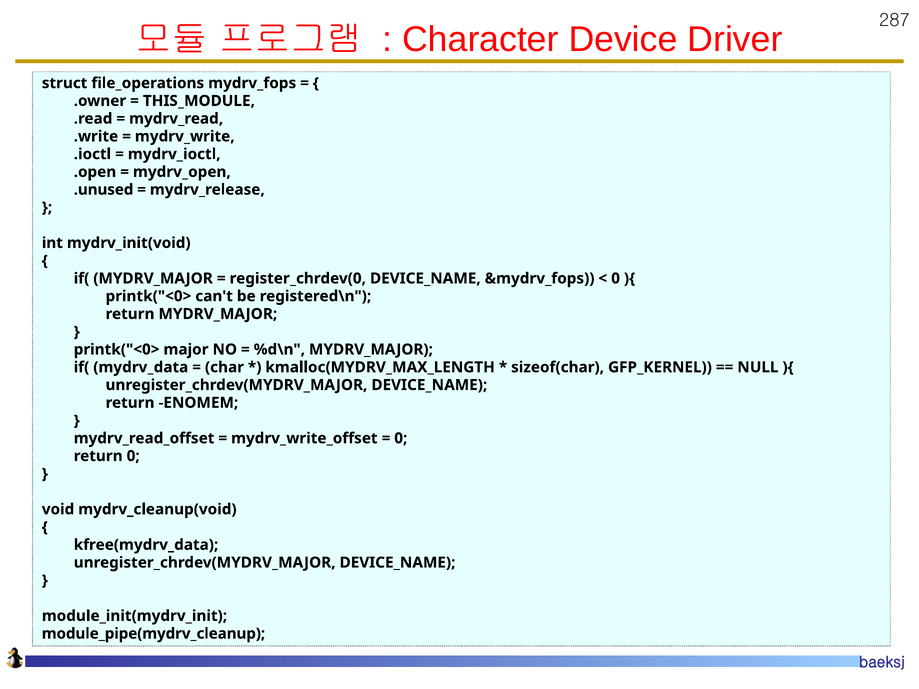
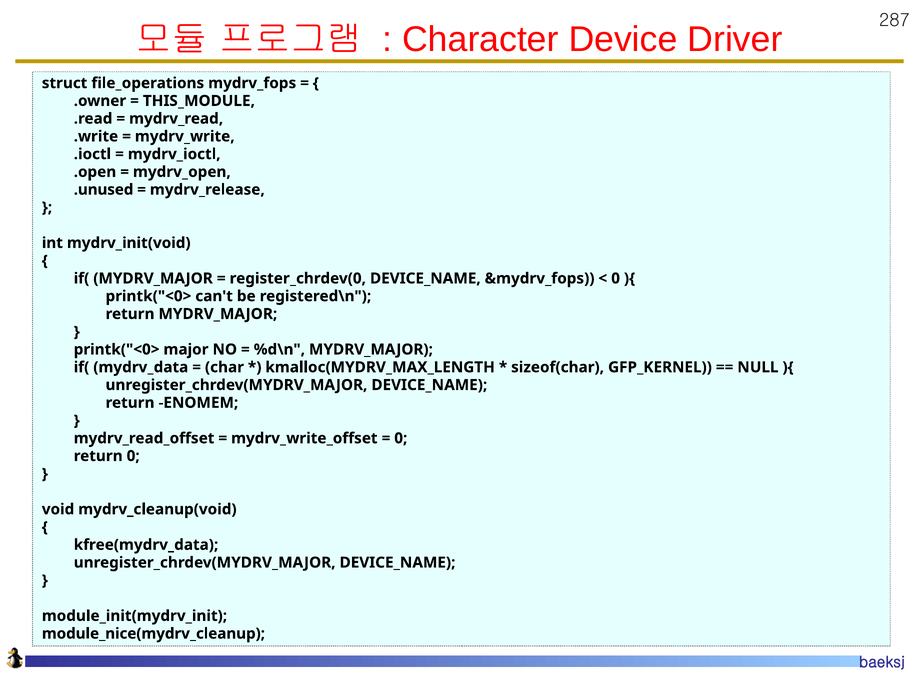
module_pipe(mydrv_cleanup: module_pipe(mydrv_cleanup -> module_nice(mydrv_cleanup (153, 634)
